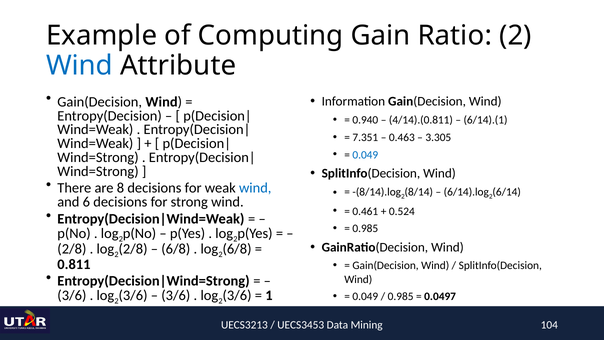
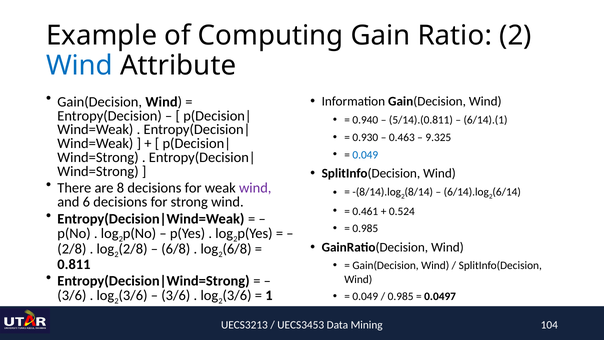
4/14).(0.811: 4/14).(0.811 -> 5/14).(0.811 (421, 120)
7.351: 7.351 -> 0.930 (365, 137)
3.305: 3.305 -> 9.325 (438, 137)
wind colour: blue -> purple (255, 188)
